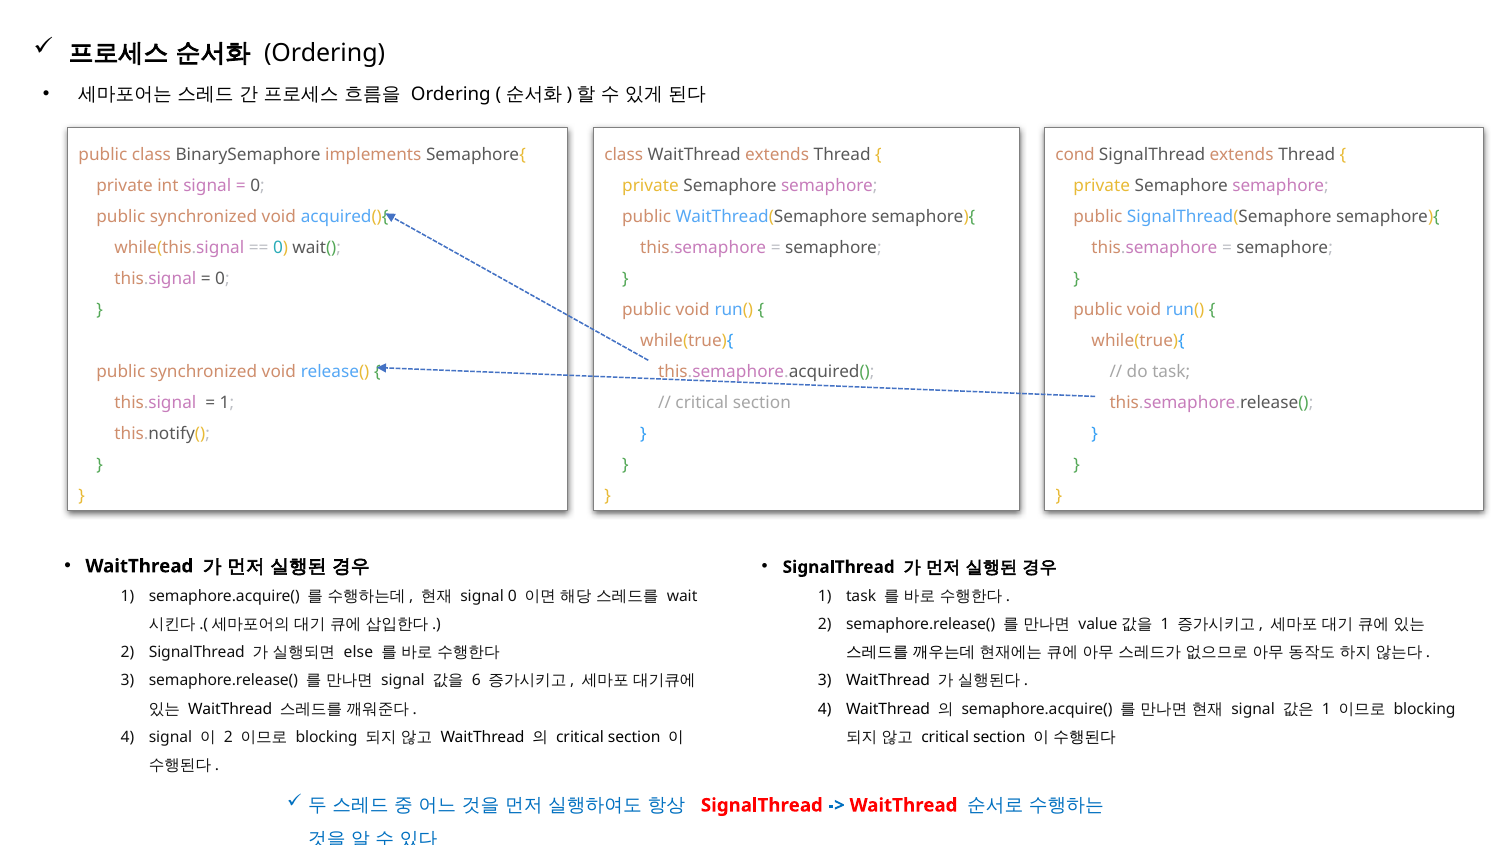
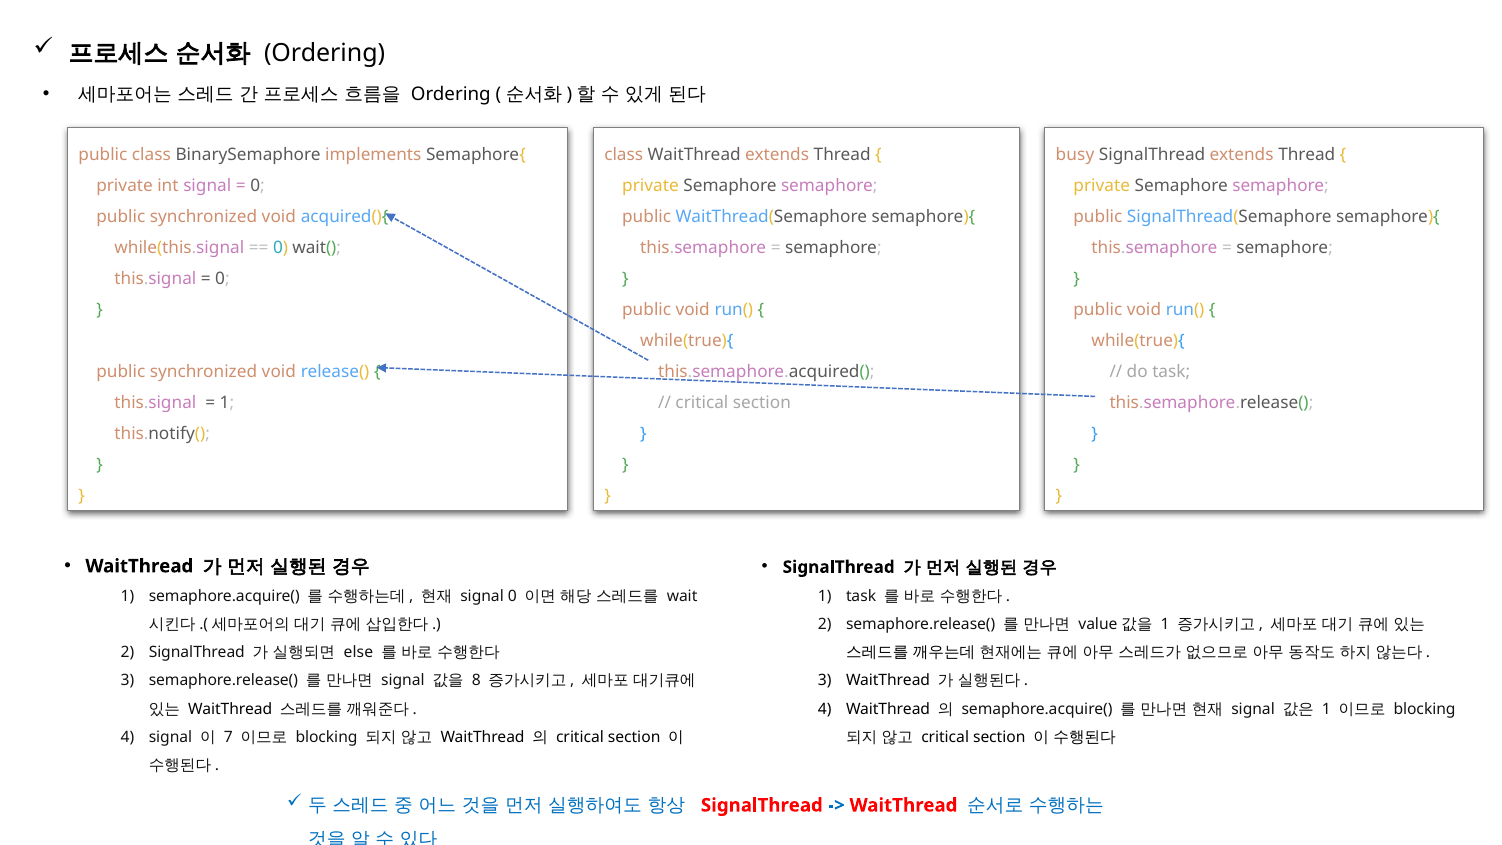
cond: cond -> busy (1075, 155)
6: 6 -> 8 (476, 681)
2: 2 -> 7 (228, 737)
